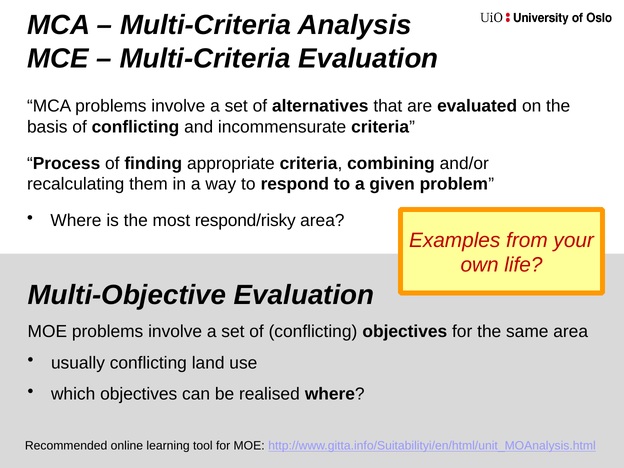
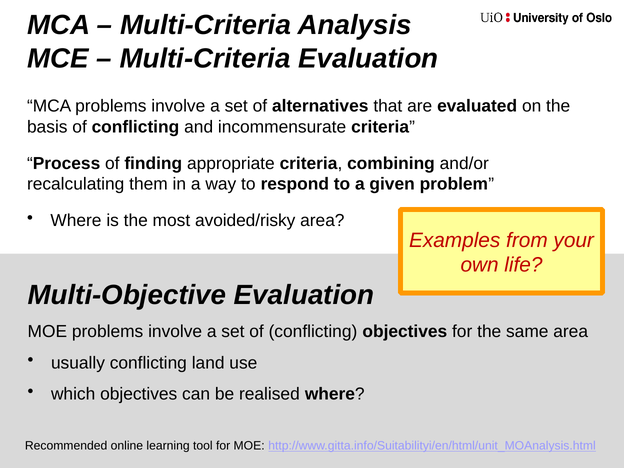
respond/risky: respond/risky -> avoided/risky (245, 221)
